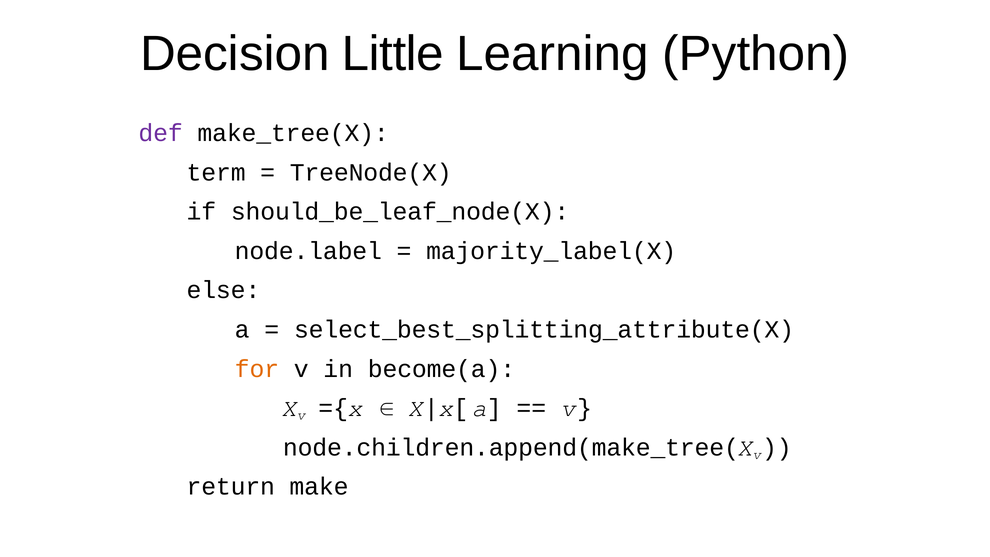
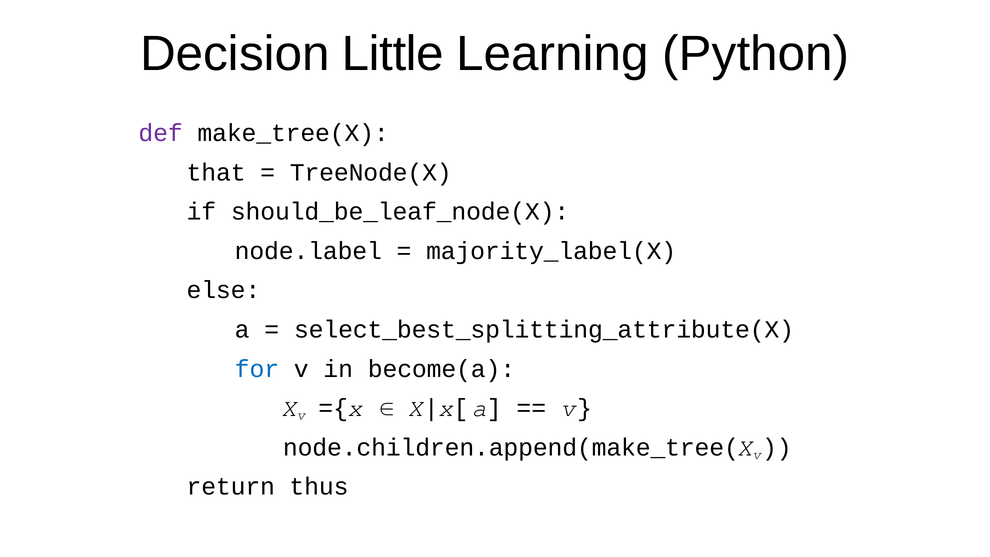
term: term -> that (216, 172)
for colour: orange -> blue (257, 369)
make: make -> thus (319, 487)
